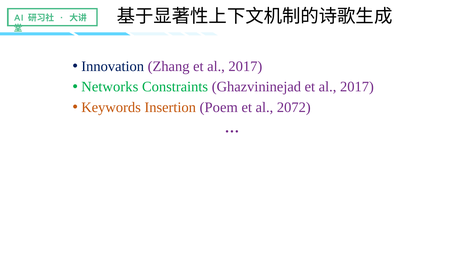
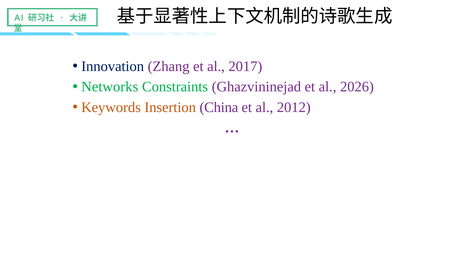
Ghazvininejad et al 2017: 2017 -> 2026 (357, 87)
Poem: Poem -> China (219, 107)
2072: 2072 -> 2012 (294, 107)
